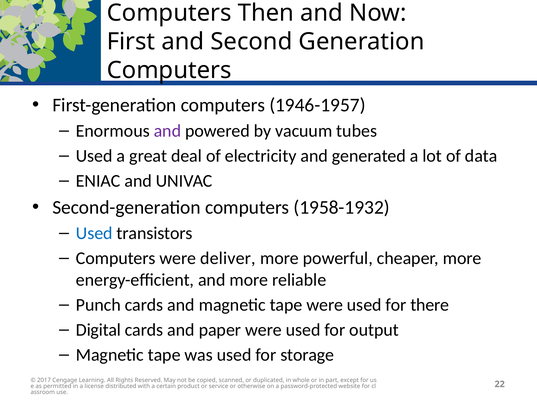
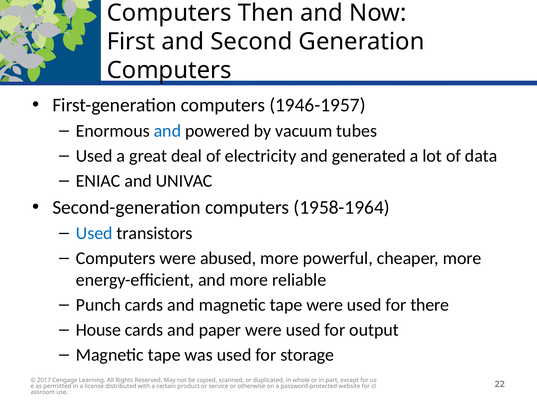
and colour: purple -> blue (167, 131)
1958-1932: 1958-1932 -> 1958-1964 (342, 207)
deliver: deliver -> abused (228, 258)
Digital: Digital -> House (98, 330)
